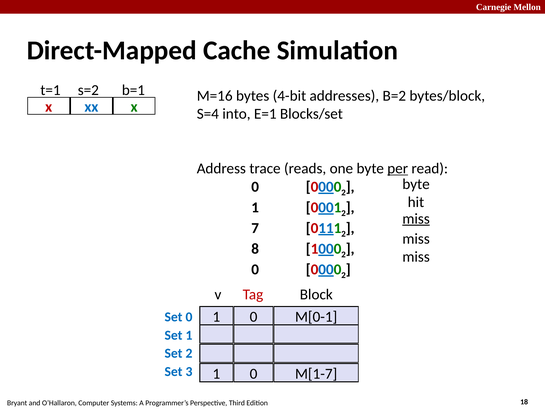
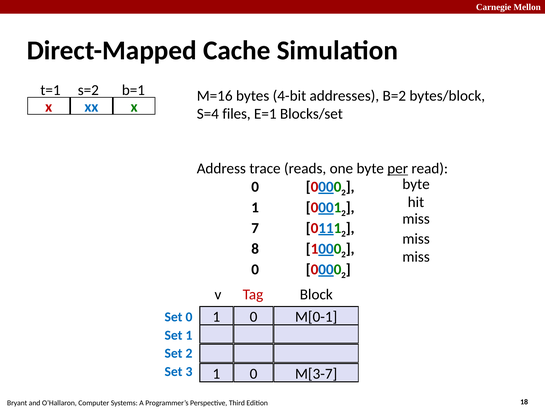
into: into -> files (237, 114)
miss underline: present -> none (416, 219)
M[1-7: M[1-7 -> M[3-7 (316, 374)
